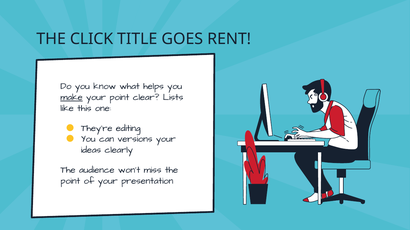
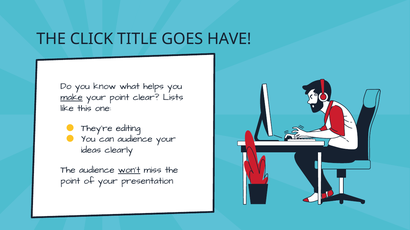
RENT: RENT -> HAVE (229, 39)
can versions: versions -> audience (135, 139)
won’t underline: none -> present (129, 170)
